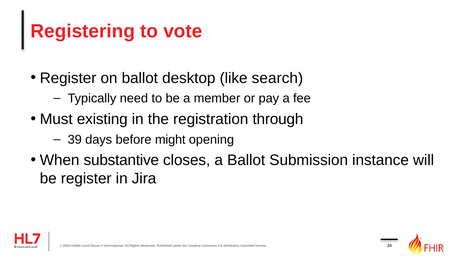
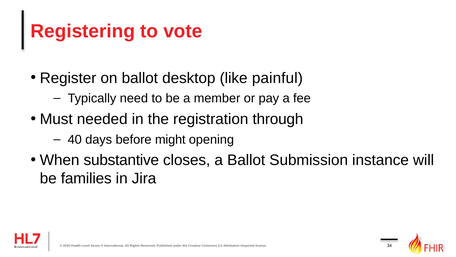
search: search -> painful (277, 78)
existing: existing -> needed (102, 119)
39: 39 -> 40 (75, 139)
be register: register -> families (86, 178)
